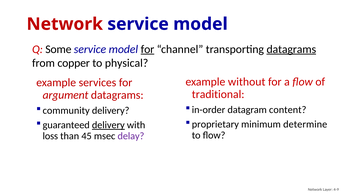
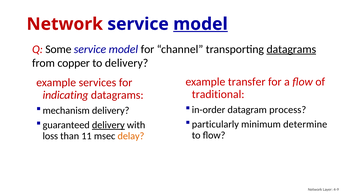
model underline: none -> present (200, 24)
for underline: present -> none (148, 49)
to physical: physical -> delivery (127, 63)
without: without -> transfer (247, 82)
argument: argument -> indicating (66, 95)
content: content -> process (288, 110)
community: community -> mechanism (66, 110)
proprietary: proprietary -> particularly (215, 124)
45: 45 -> 11 (87, 136)
delay colour: purple -> orange (131, 136)
